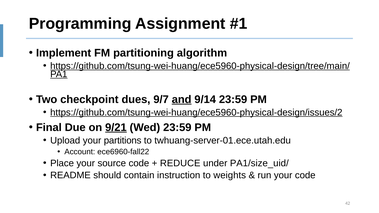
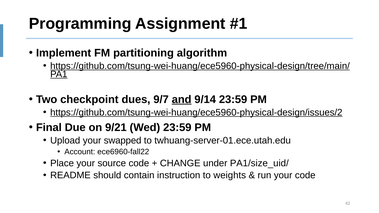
9/21 underline: present -> none (116, 128)
partitions: partitions -> swapped (123, 141)
REDUCE: REDUCE -> CHANGE (180, 163)
